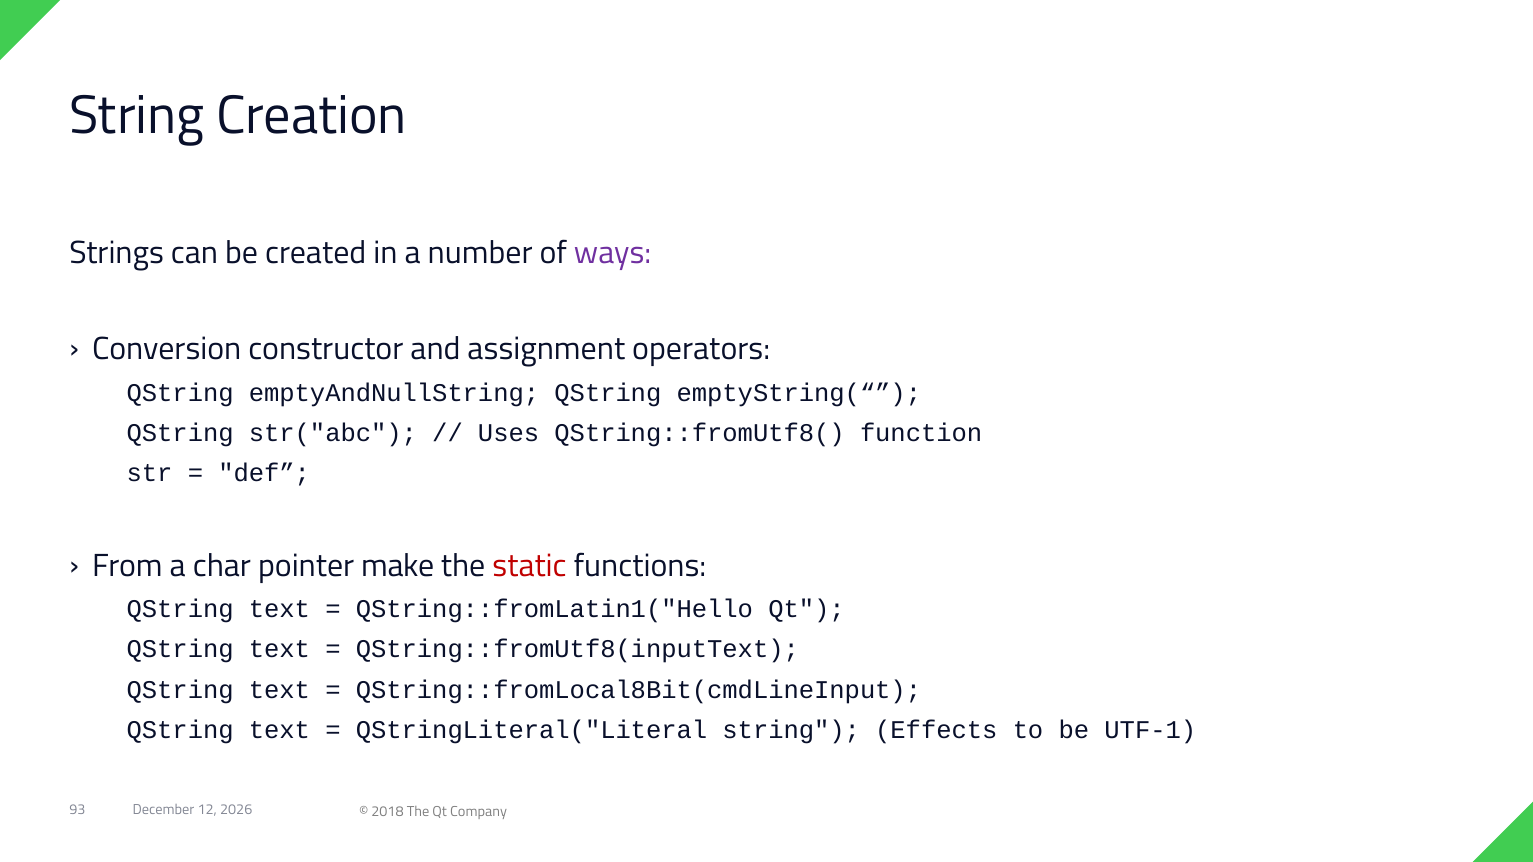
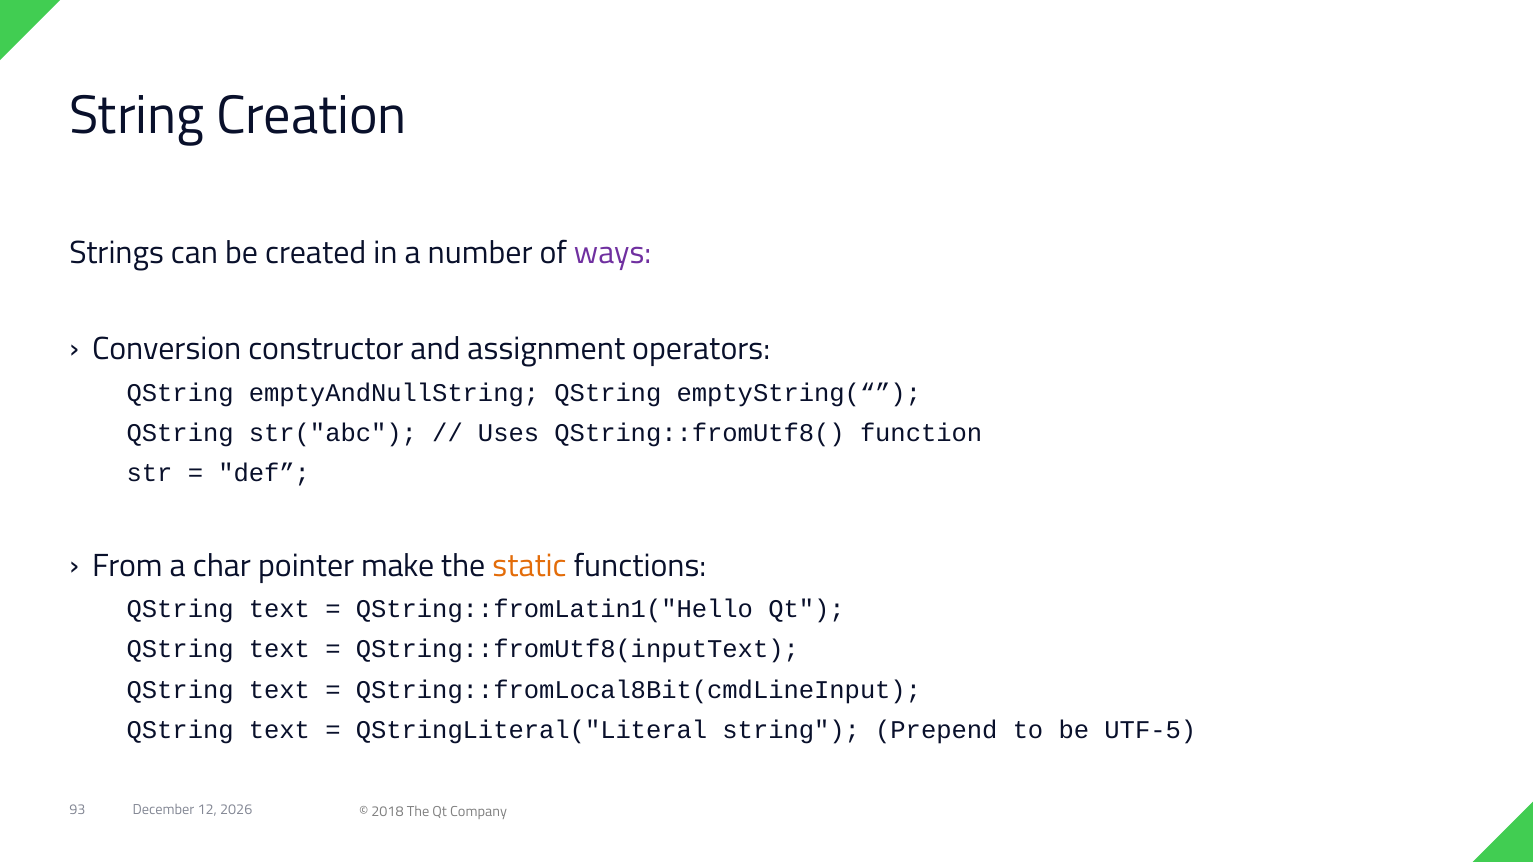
static colour: red -> orange (530, 566)
Effects: Effects -> Prepend (936, 730)
UTF-1: UTF-1 -> UTF-5 (1150, 730)
